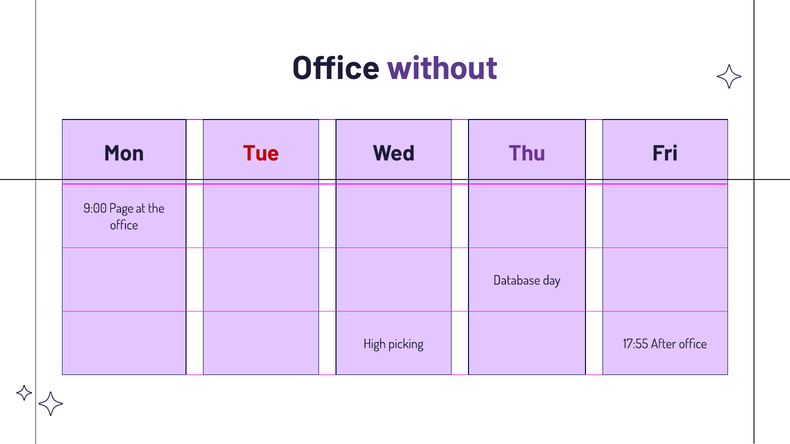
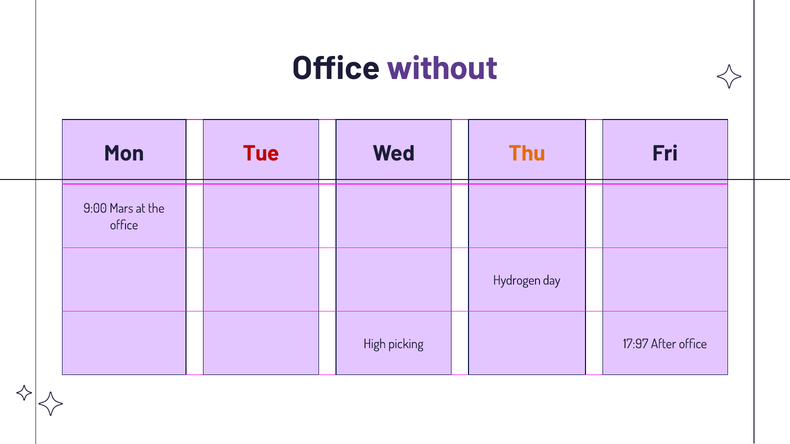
Thu colour: purple -> orange (527, 154)
Page: Page -> Mars (121, 209)
Database: Database -> Hydrogen (517, 281)
17:55: 17:55 -> 17:97 (636, 344)
